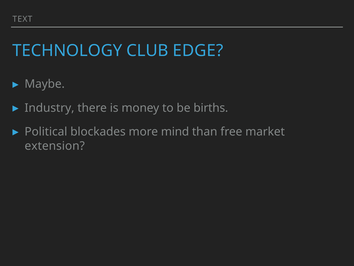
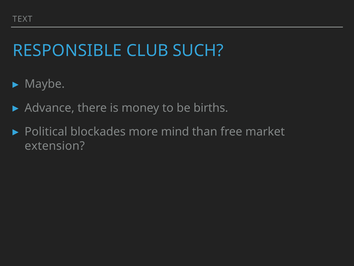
TECHNOLOGY: TECHNOLOGY -> RESPONSIBLE (67, 50)
EDGE: EDGE -> SUCH (198, 50)
Industry: Industry -> Advance (49, 108)
